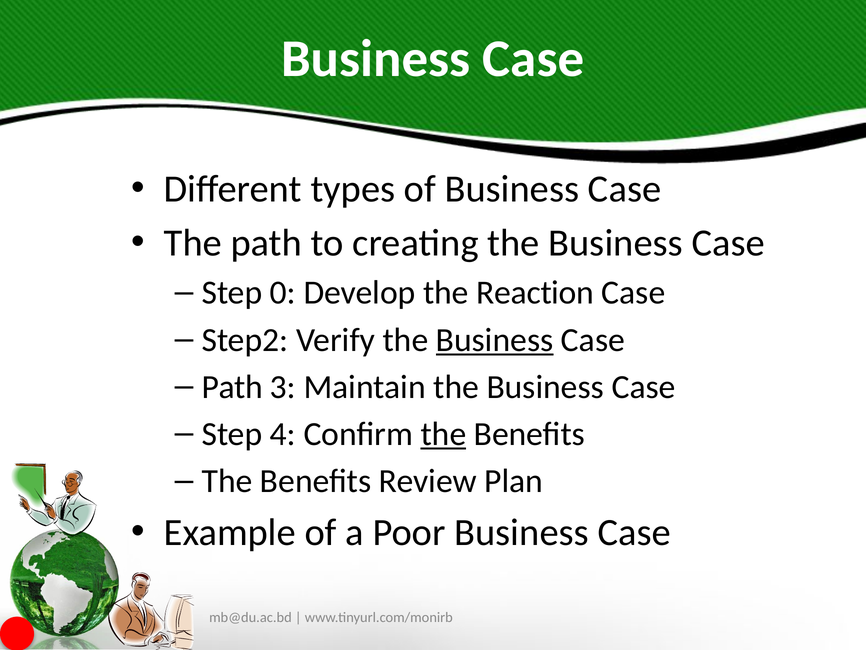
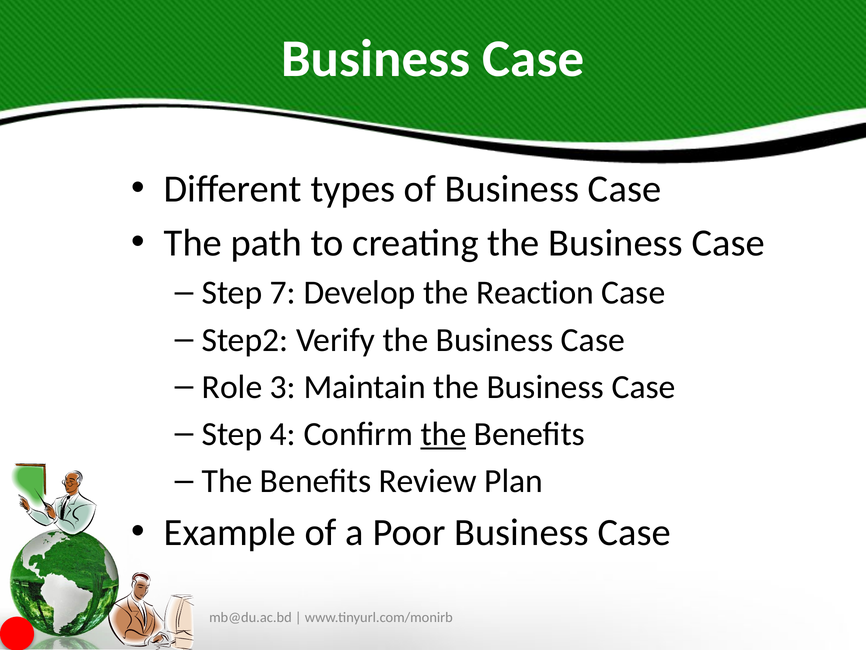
0: 0 -> 7 (283, 293)
Business underline: present -> none (495, 340)
Path: Path -> Role (232, 387)
